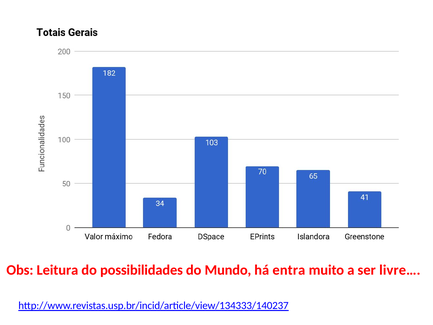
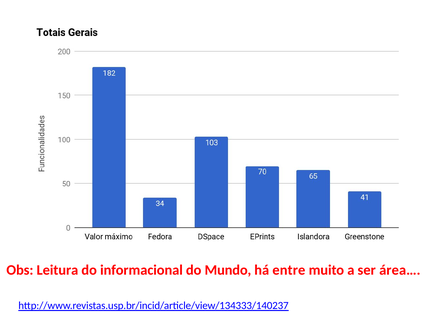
possibilidades: possibilidades -> informacional (141, 270)
entra: entra -> entre (289, 270)
livre…: livre… -> área… (400, 270)
